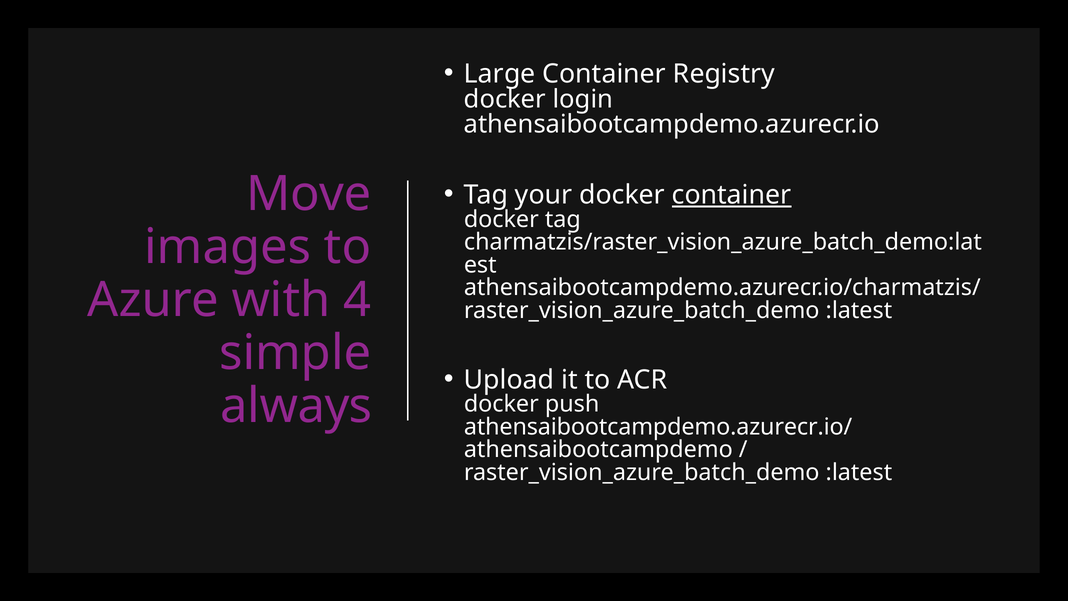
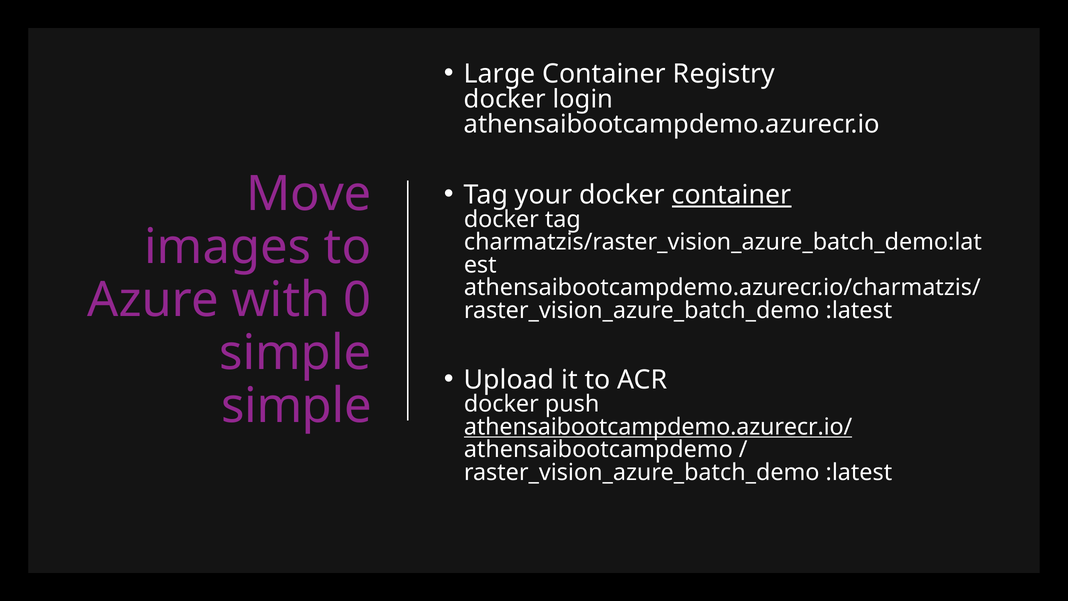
4: 4 -> 0 (357, 300)
always: always -> simple (296, 406)
athensaibootcampdemo.azurecr.io/ underline: none -> present (658, 427)
